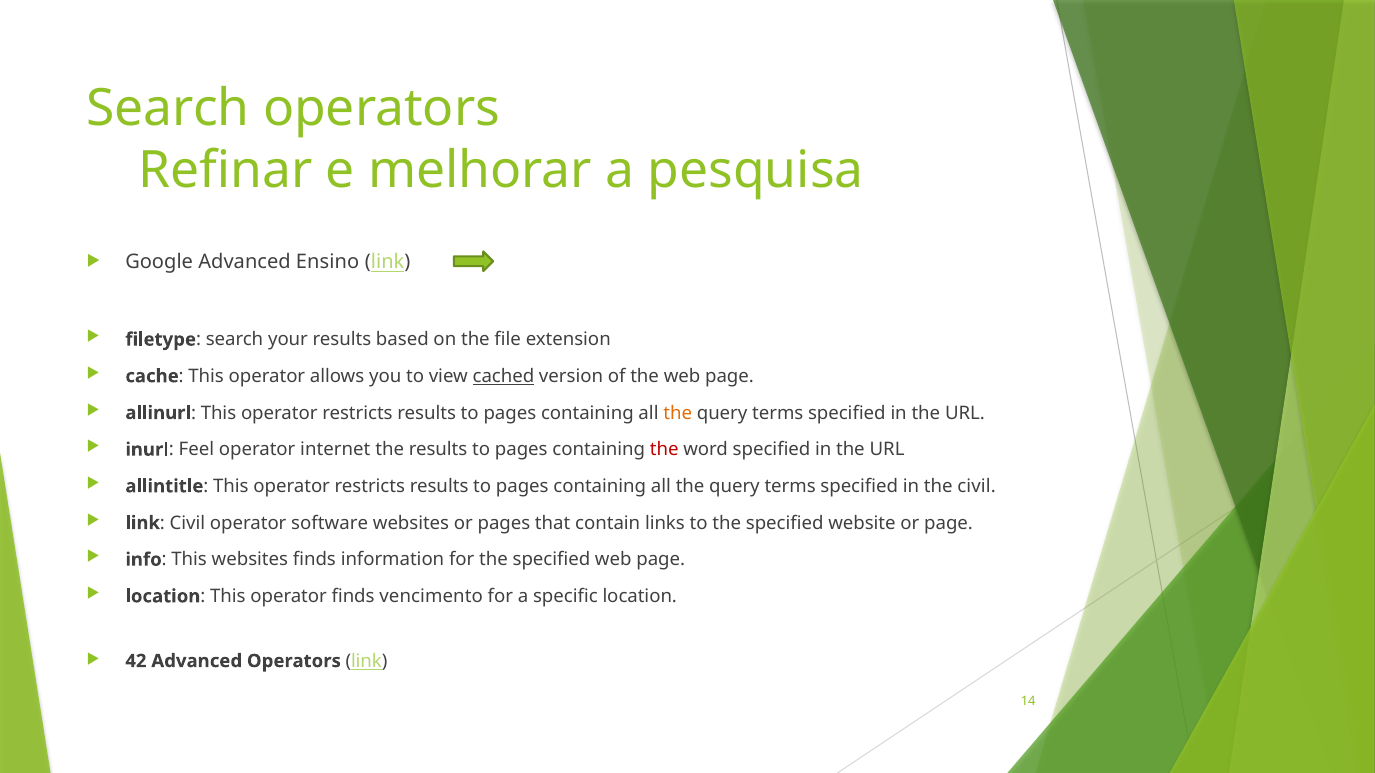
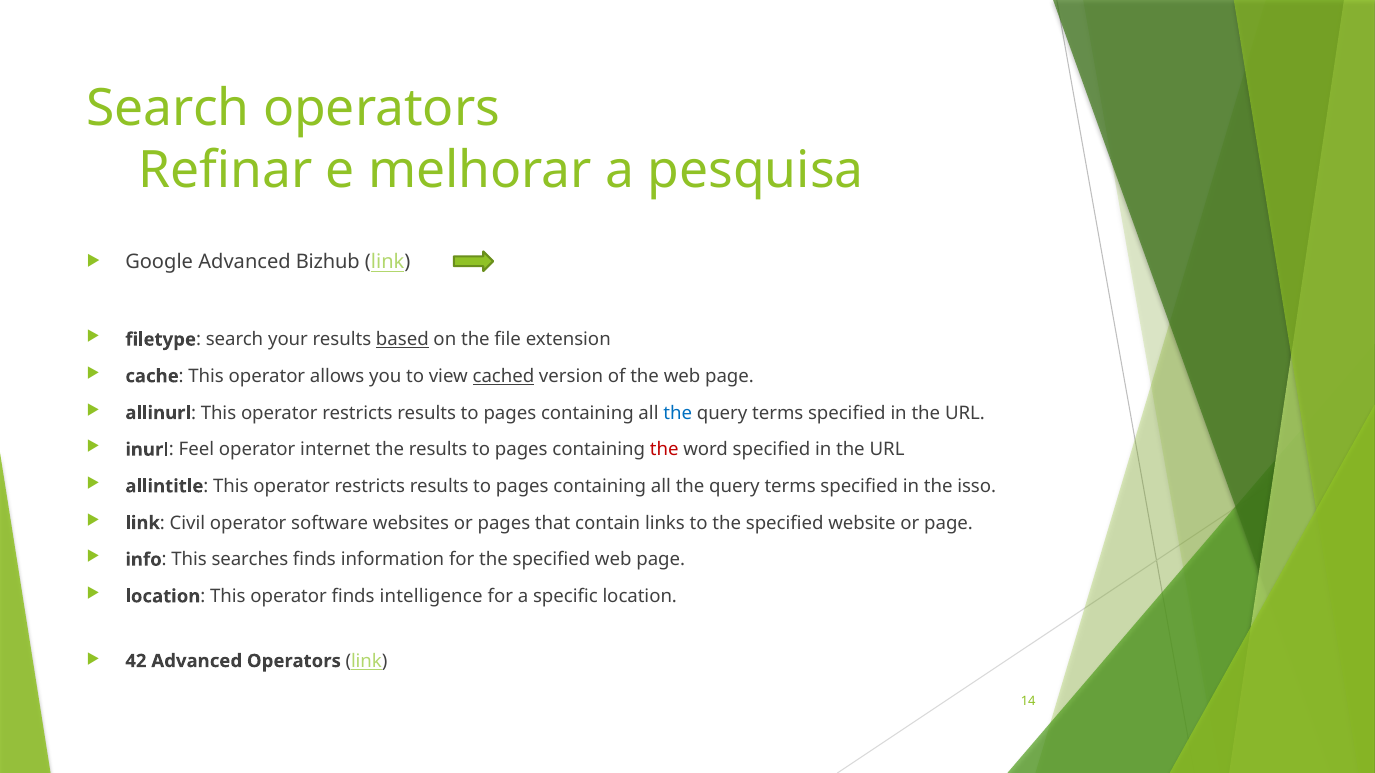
Ensino: Ensino -> Bizhub (328, 262)
based underline: none -> present (402, 340)
the colour: orange -> blue (678, 413)
the civil: civil -> isso (977, 486)
This websites: websites -> searches (250, 560)
vencimento: vencimento -> intelligence (431, 597)
